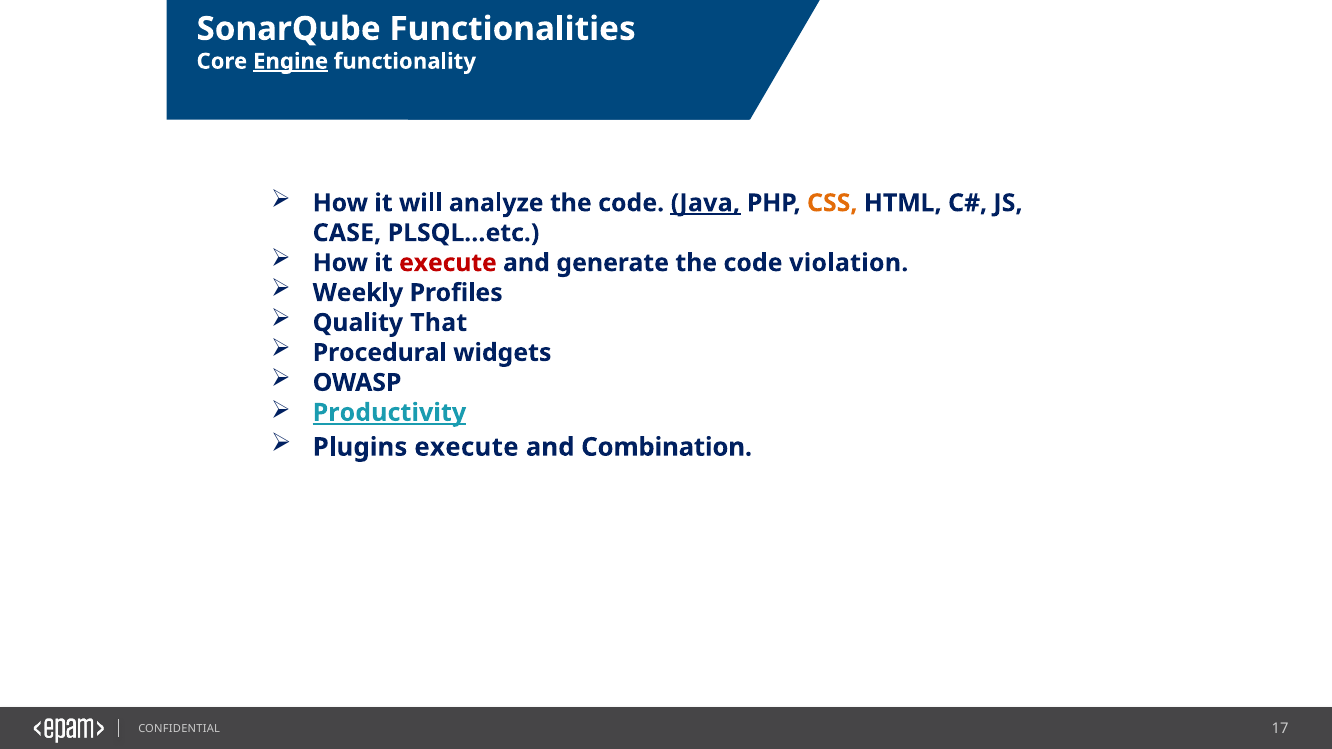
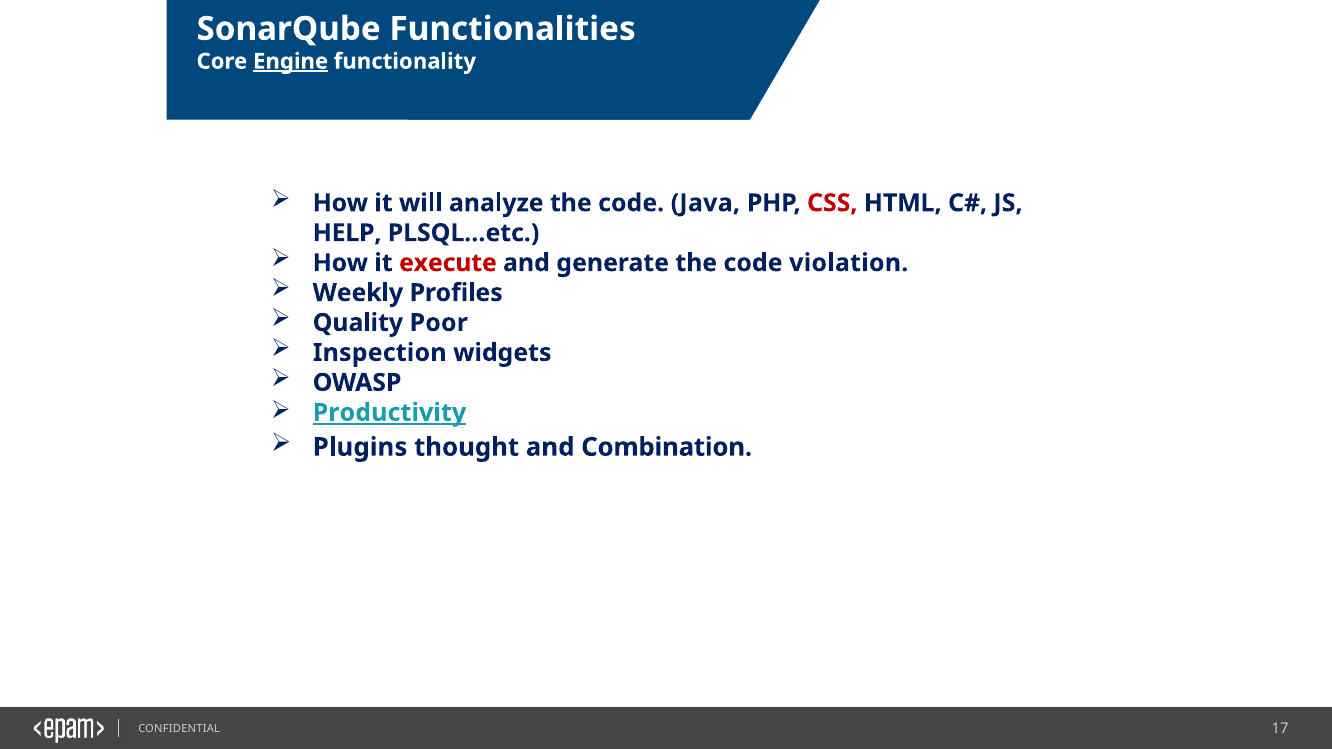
Java underline: present -> none (705, 203)
CSS colour: orange -> red (832, 203)
CASE: CASE -> HELP (347, 233)
That: That -> Poor (439, 323)
Procedural: Procedural -> Inspection (380, 353)
Plugins execute: execute -> thought (467, 447)
